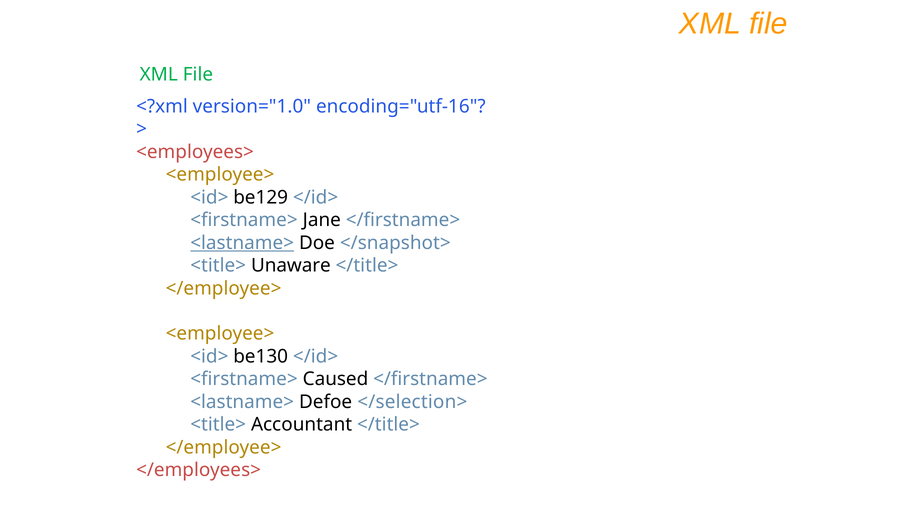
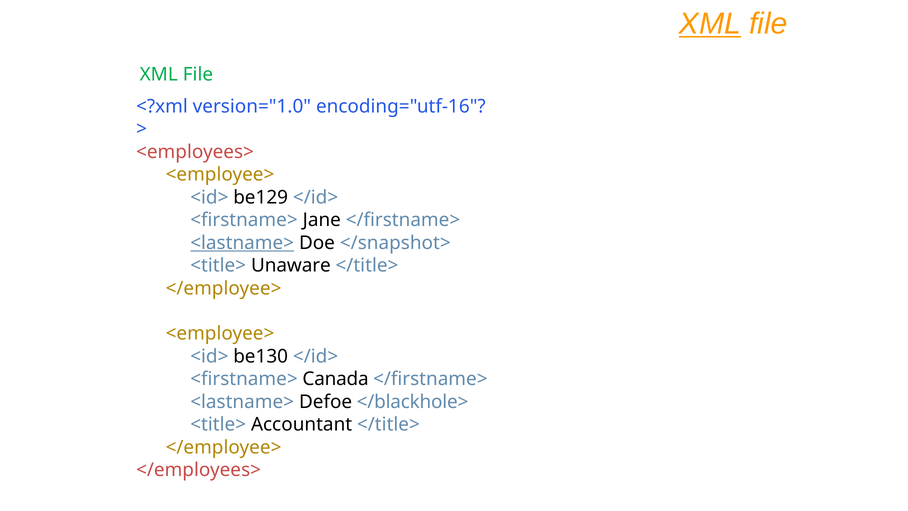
XML underline: none -> present (710, 24)
Caused: Caused -> Canada (336, 379)
</selection>: </selection> -> </blackhole> (413, 402)
